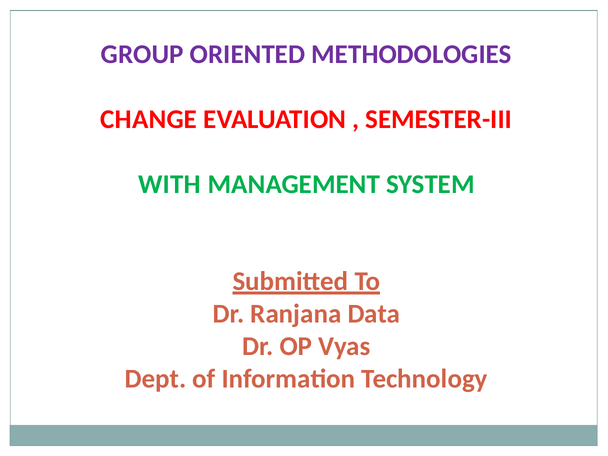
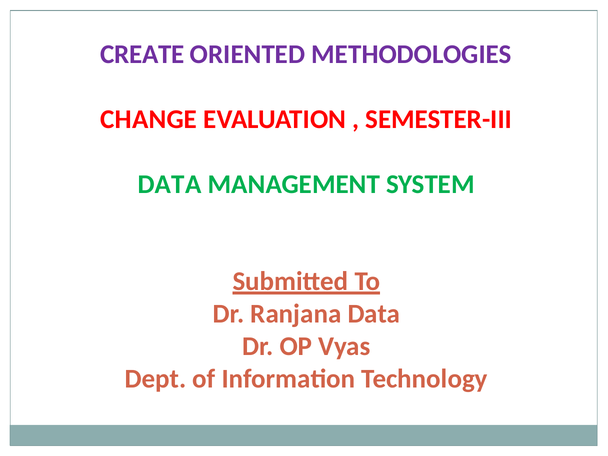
GROUP: GROUP -> CREATE (142, 54)
WITH: WITH -> DATA (170, 184)
